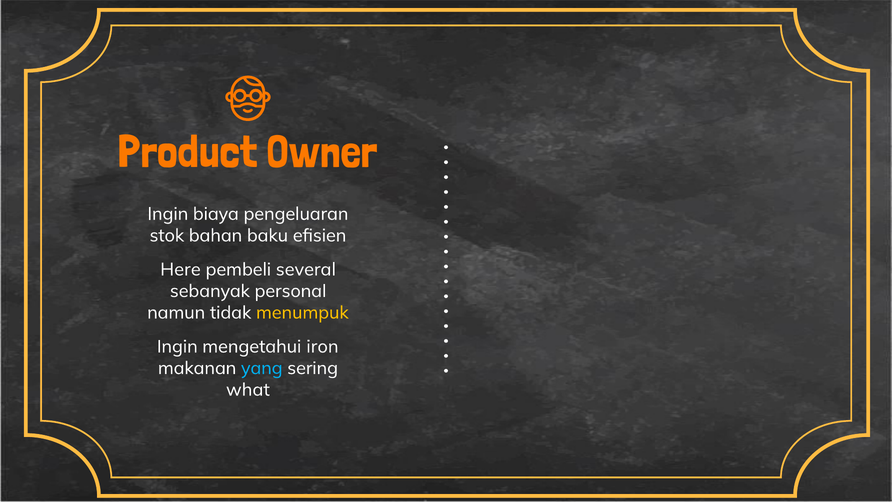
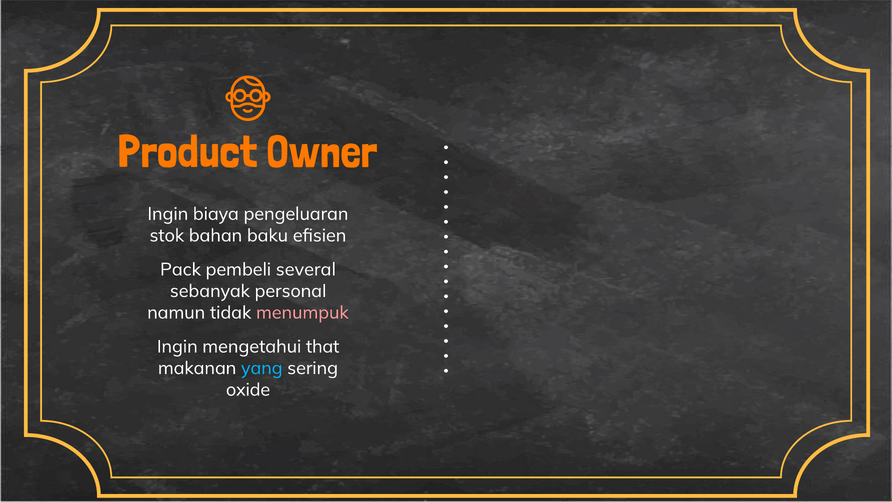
Here: Here -> Pack (181, 269)
menumpuk colour: yellow -> pink (302, 312)
iron: iron -> that (323, 346)
what: what -> oxide (248, 390)
